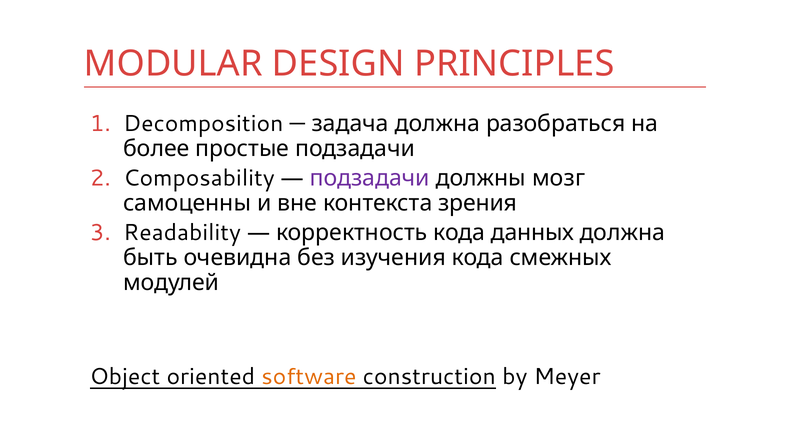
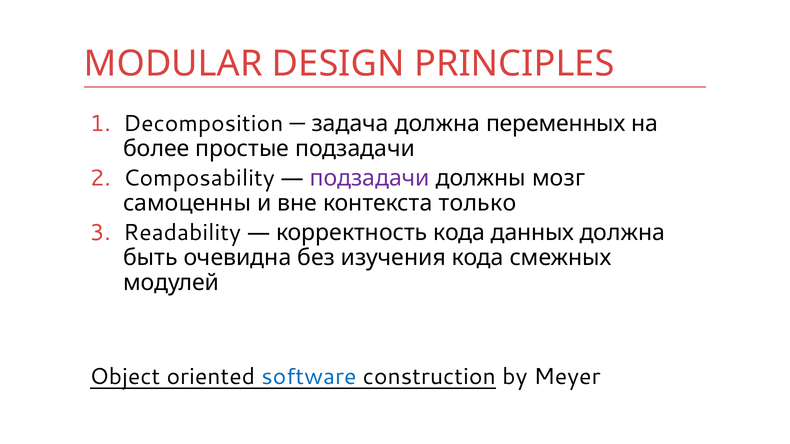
разобраться: разобраться -> переменных (556, 124)
зрения: зрения -> только (477, 203)
software colour: orange -> blue (309, 377)
